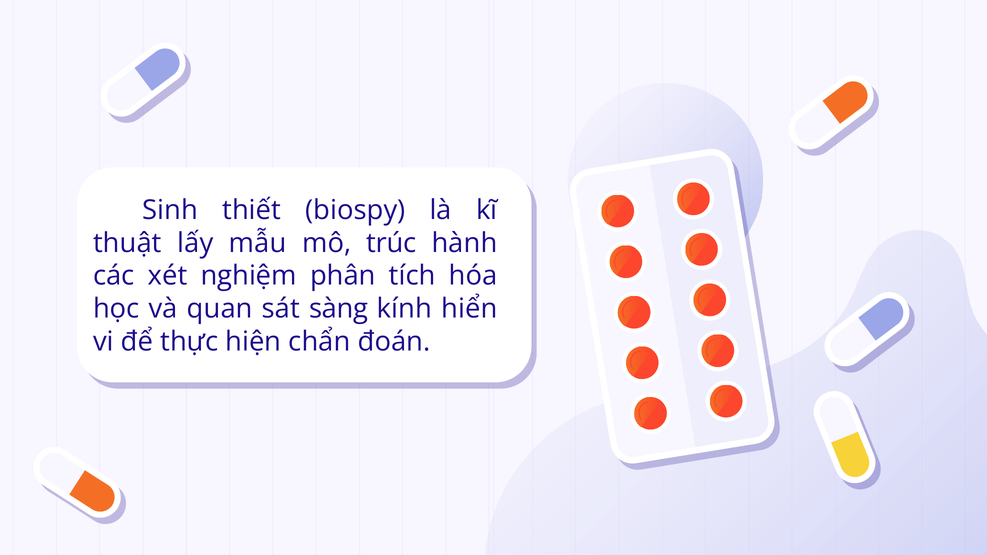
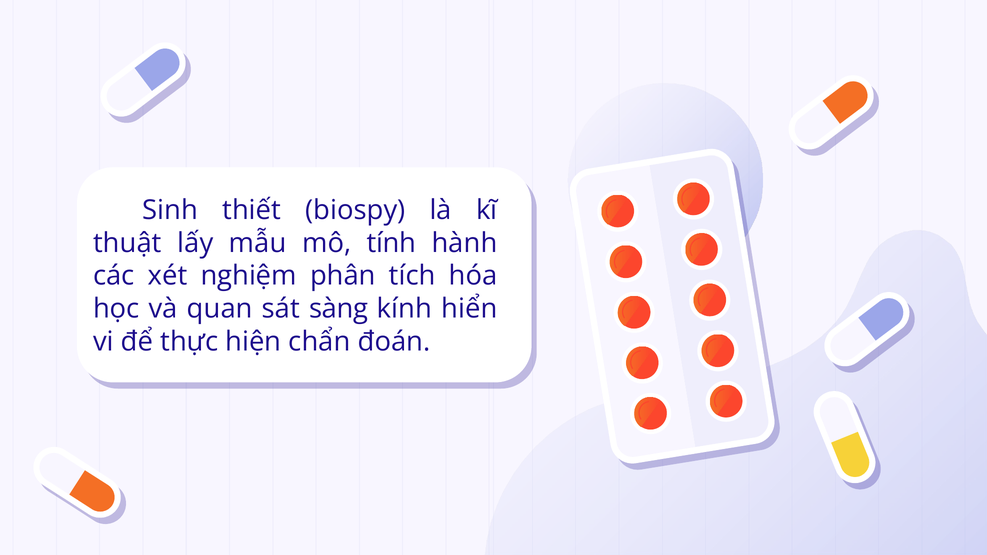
trúc: trúc -> tính (392, 243)
